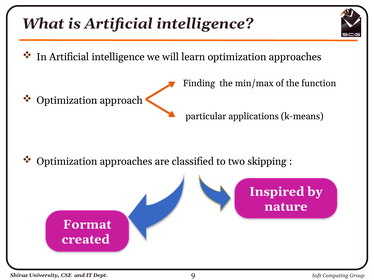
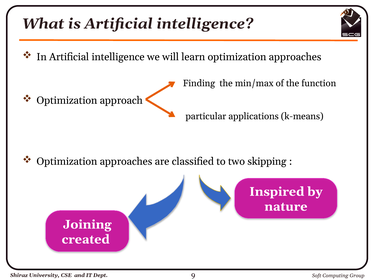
Format: Format -> Joining (87, 225)
